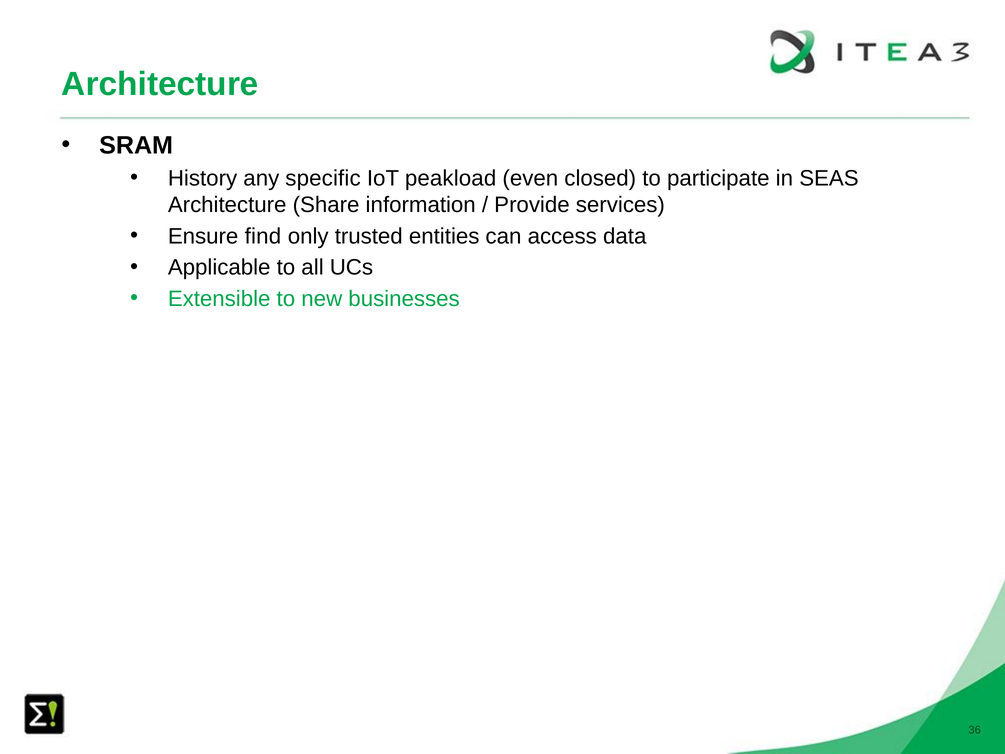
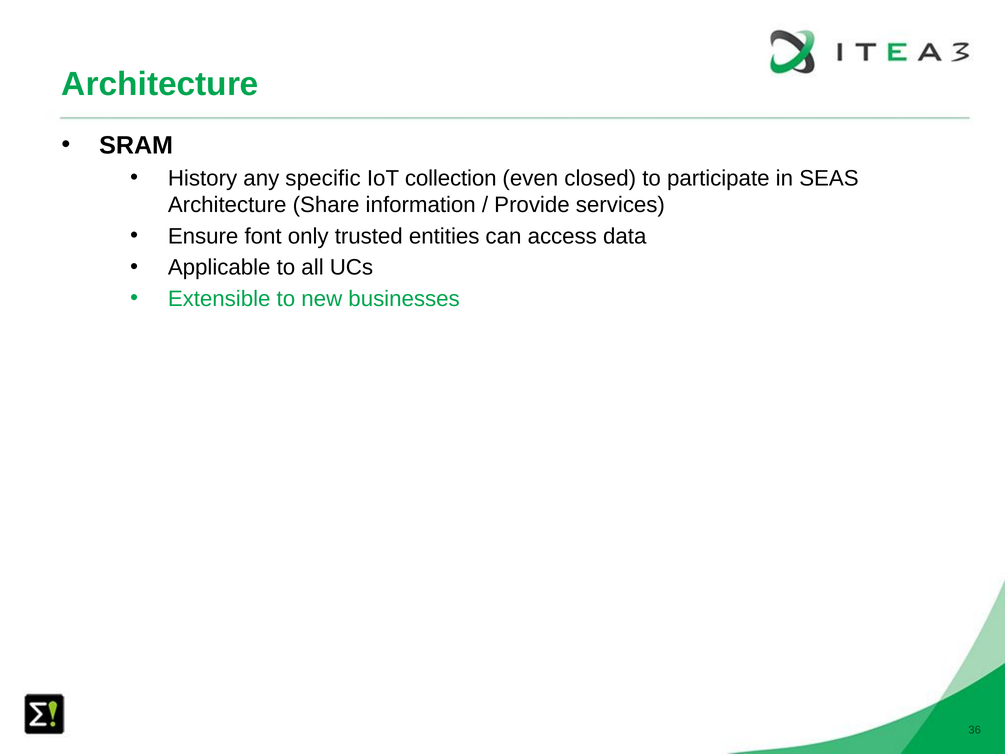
peakload: peakload -> collection (451, 178)
find: find -> font (263, 236)
